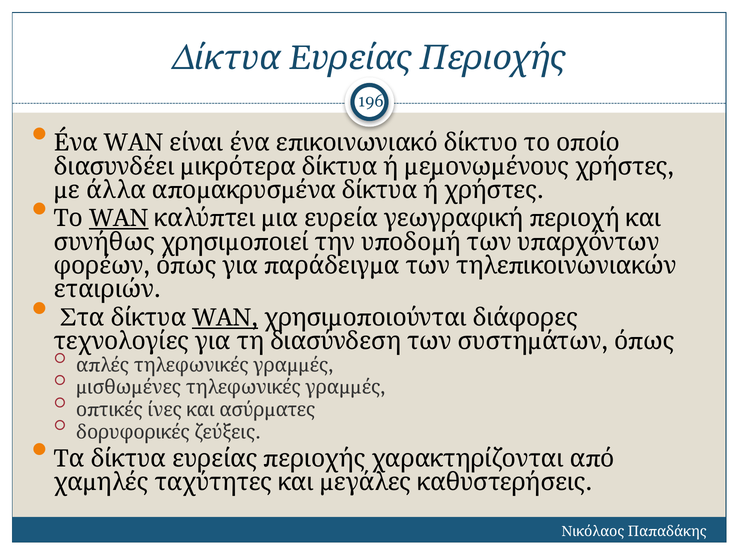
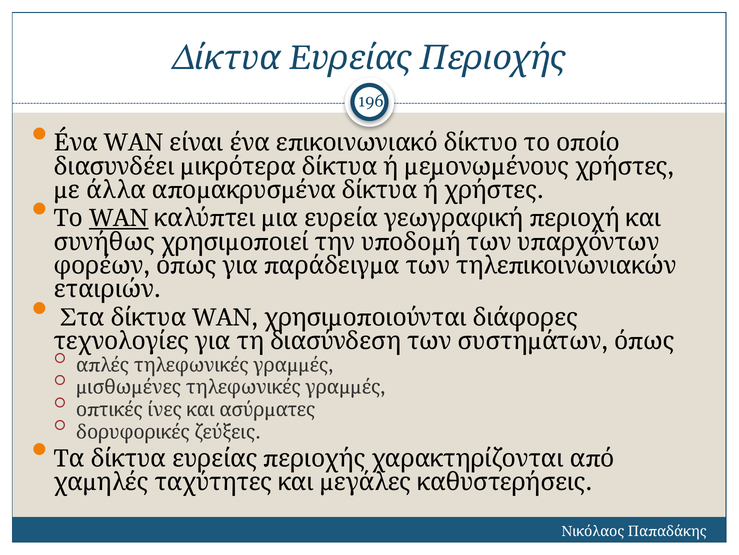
WAN underline: present -> none (225, 317)
